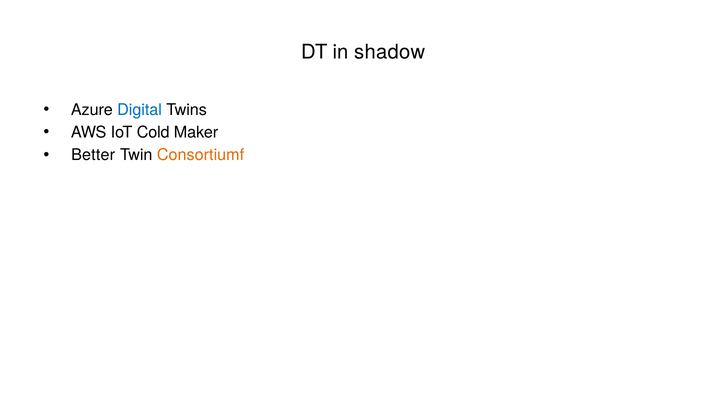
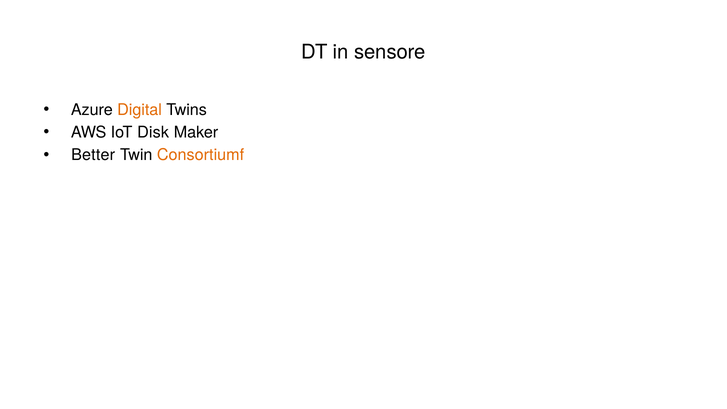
shadow: shadow -> sensore (390, 52)
Digital colour: blue -> orange (140, 110)
Cold: Cold -> Disk (153, 132)
